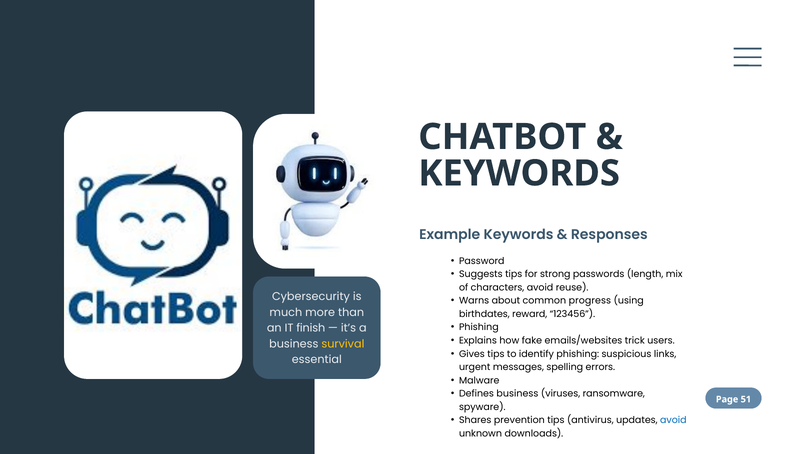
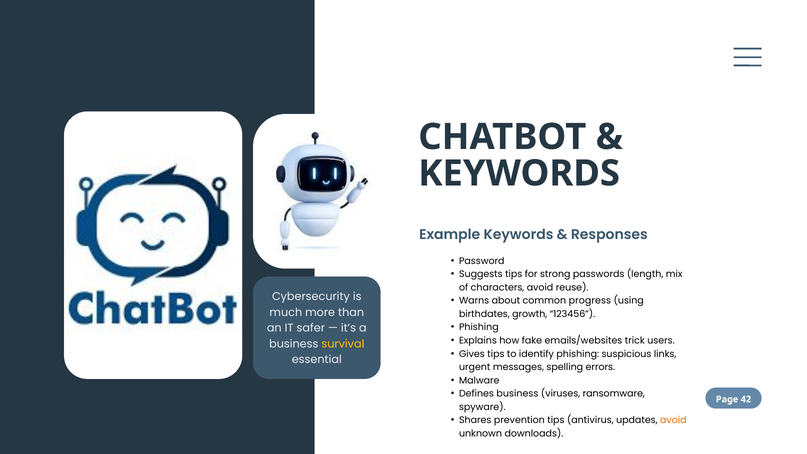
reward: reward -> growth (530, 314)
finish: finish -> safer (311, 328)
51: 51 -> 42 (746, 399)
avoid colour: blue -> orange (673, 420)
